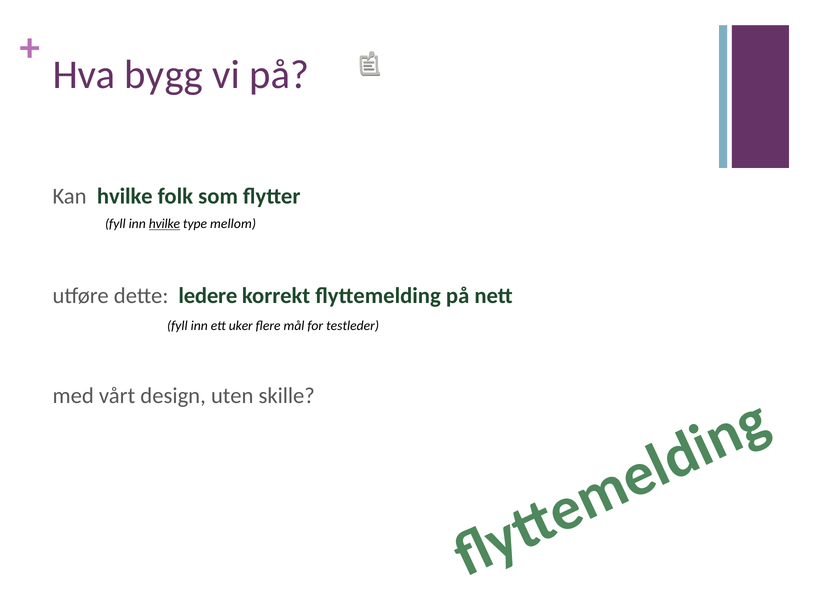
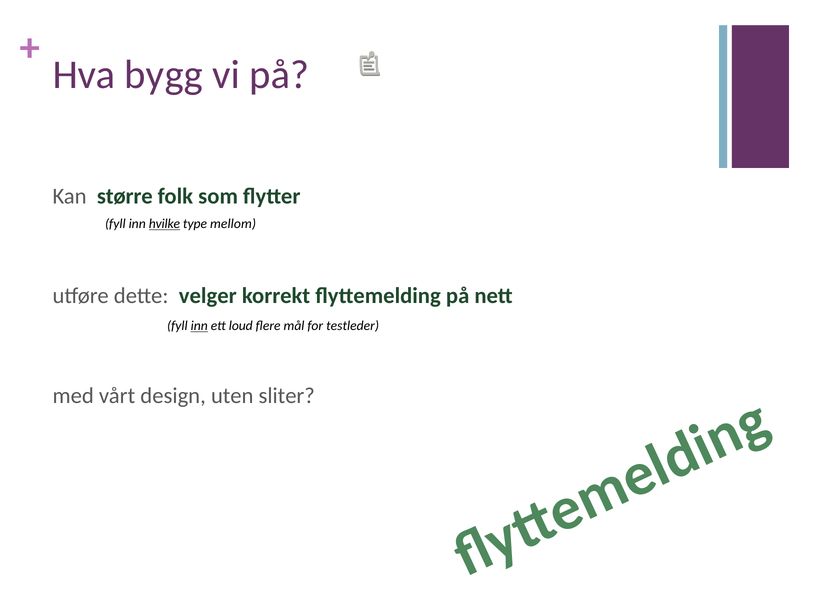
Kan hvilke: hvilke -> større (125, 196)
ledere: ledere -> velger (208, 296)
inn underline: none -> present (199, 325)
uker: uker -> loud (241, 325)
skille: skille -> sliter (287, 395)
